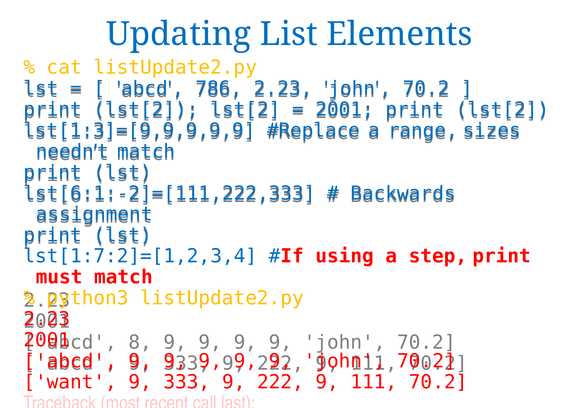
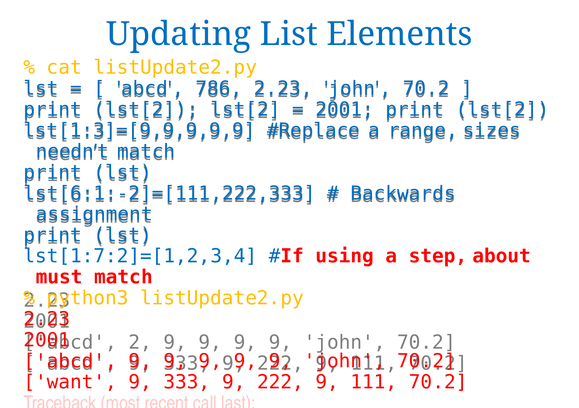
step print: print -> about (502, 256)
8: 8 -> 2 (140, 342)
